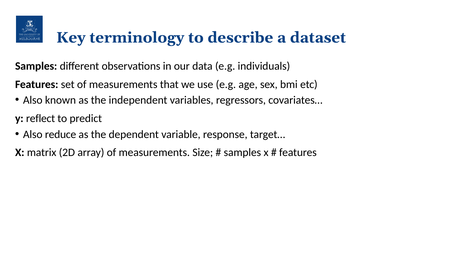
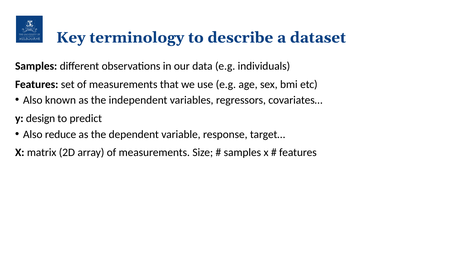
reflect: reflect -> design (41, 118)
